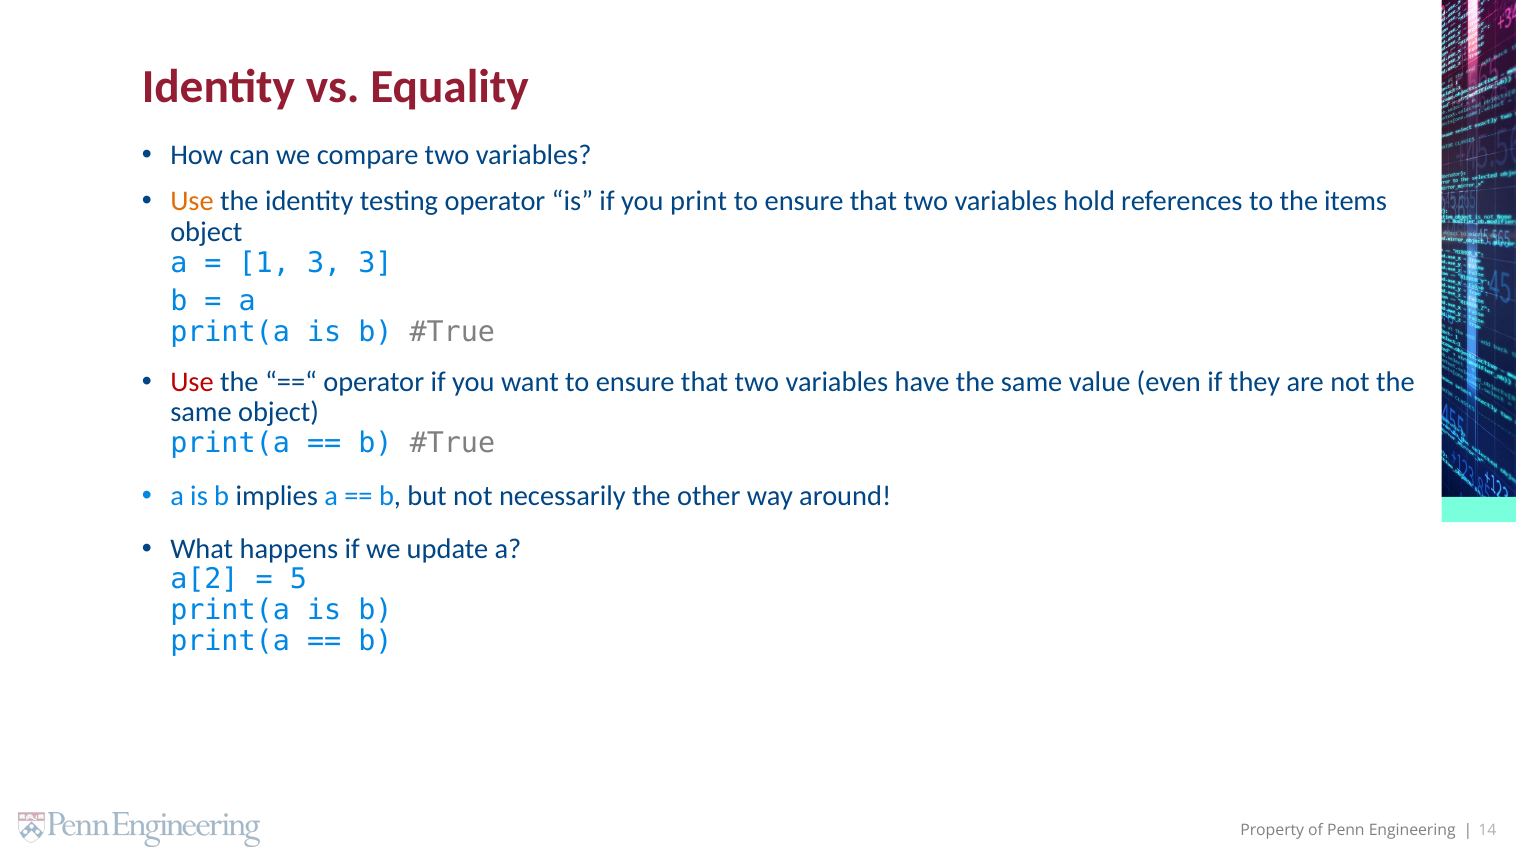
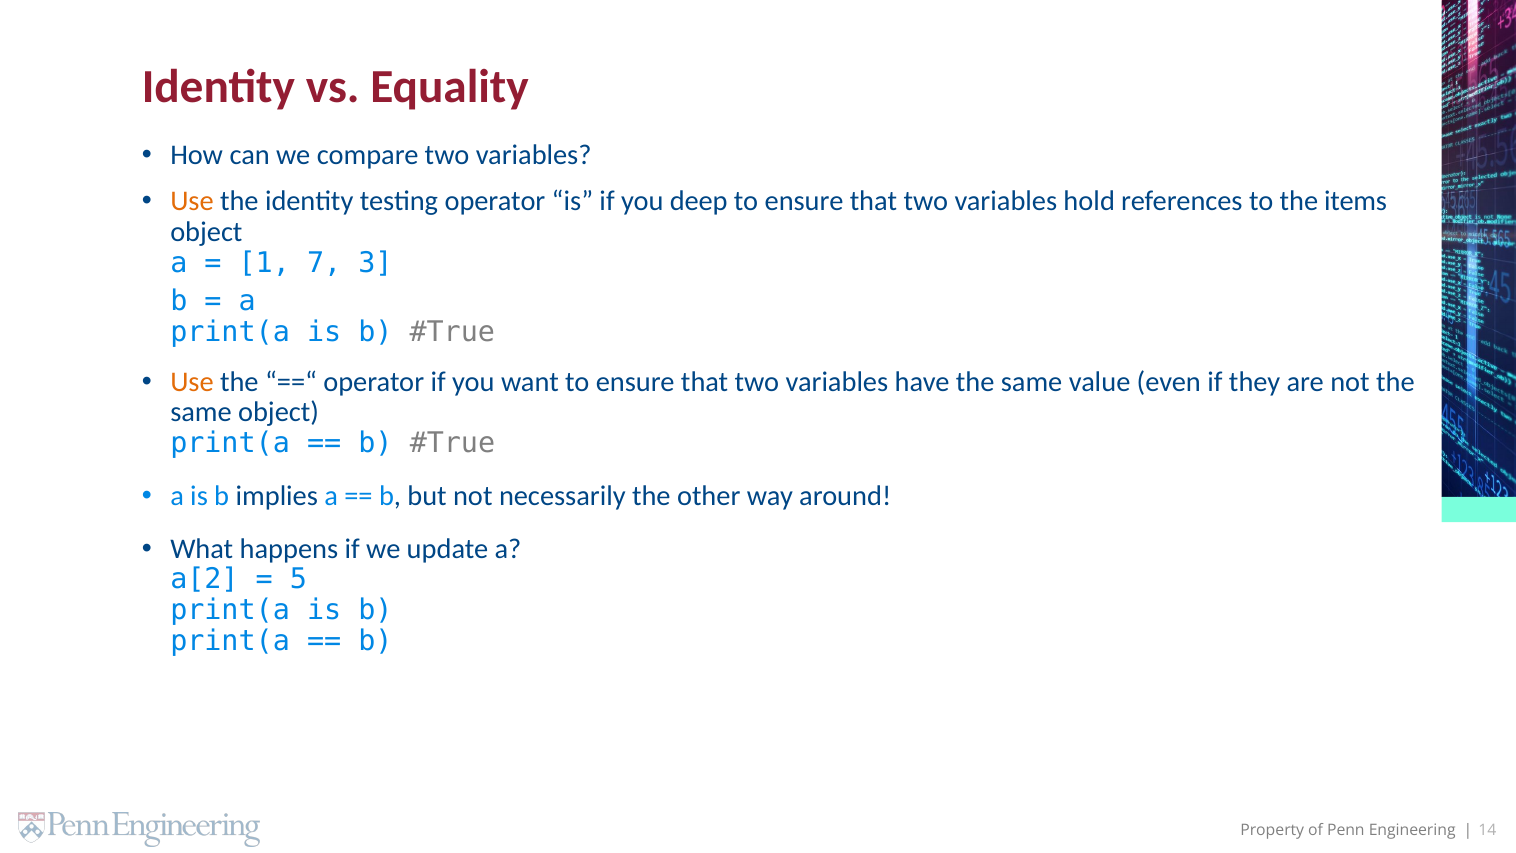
print: print -> deep (699, 201)
1 3: 3 -> 7 (324, 263)
Use colour: red -> orange (192, 382)
